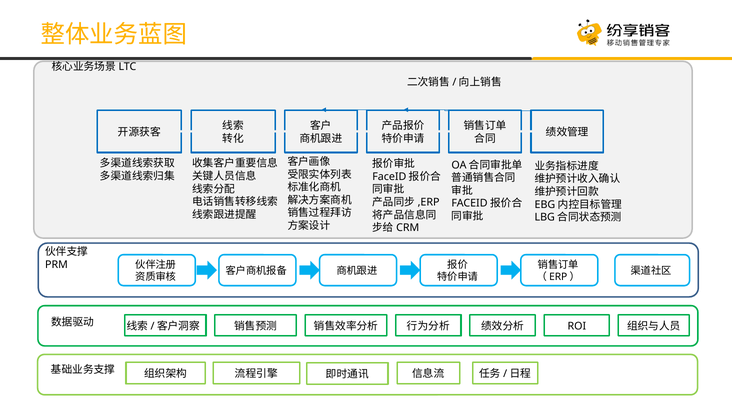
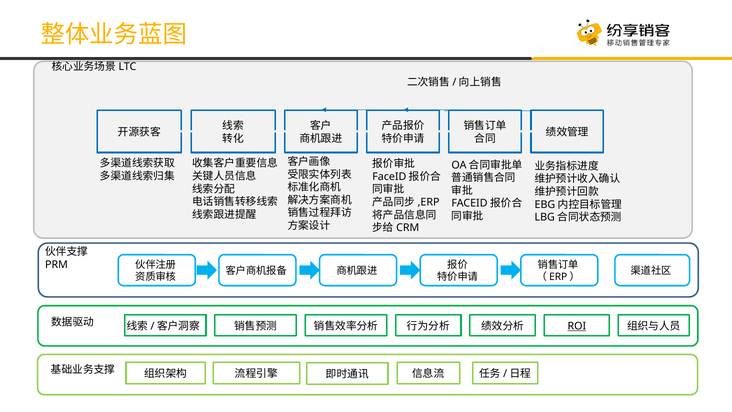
ROI underline: none -> present (577, 326)
